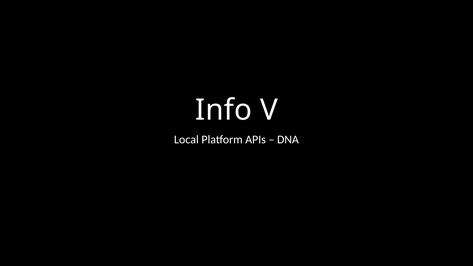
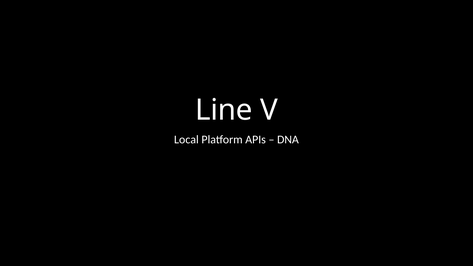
Info: Info -> Line (224, 110)
